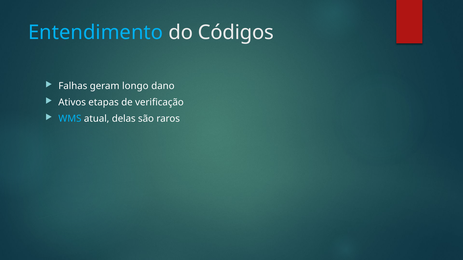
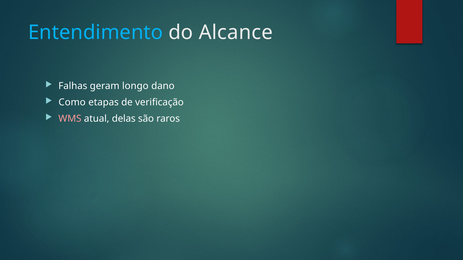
Códigos: Códigos -> Alcance (236, 33)
Ativos: Ativos -> Como (72, 103)
WMS colour: light blue -> pink (70, 119)
